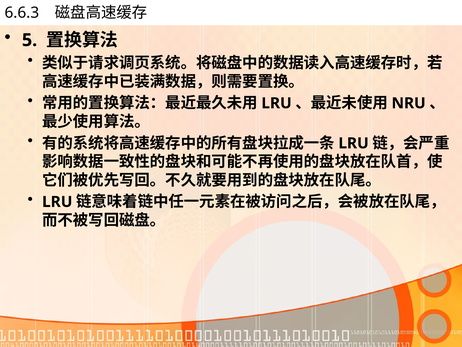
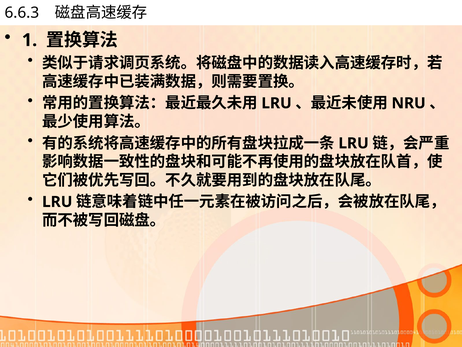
5: 5 -> 1 (30, 40)
